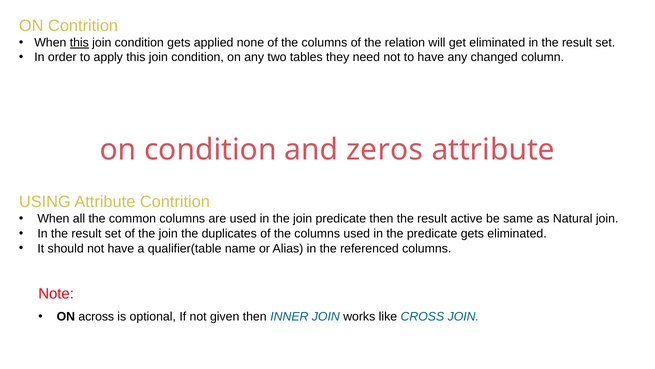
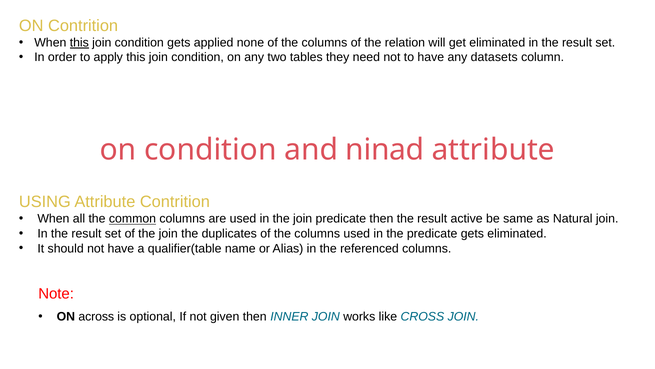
changed: changed -> datasets (494, 57)
zeros: zeros -> ninad (385, 149)
common underline: none -> present (133, 219)
